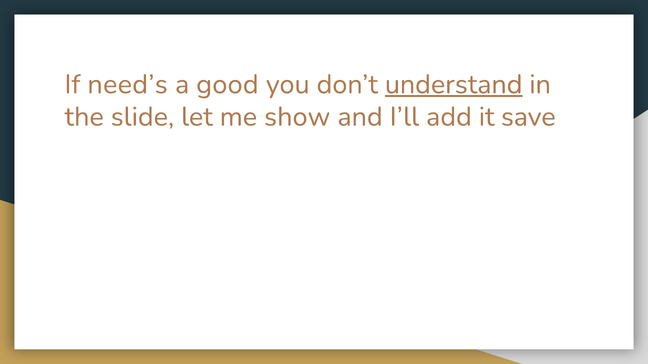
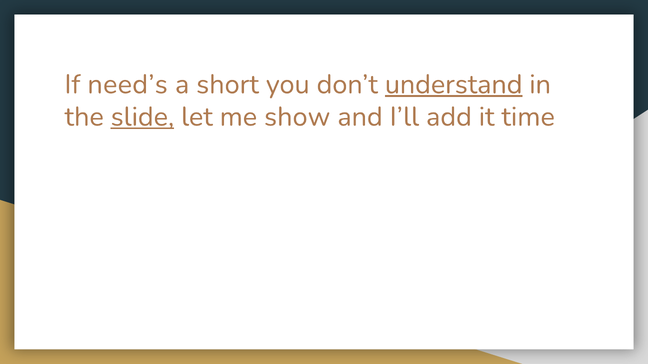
good: good -> short (228, 84)
slide underline: none -> present (142, 117)
save: save -> time (528, 117)
